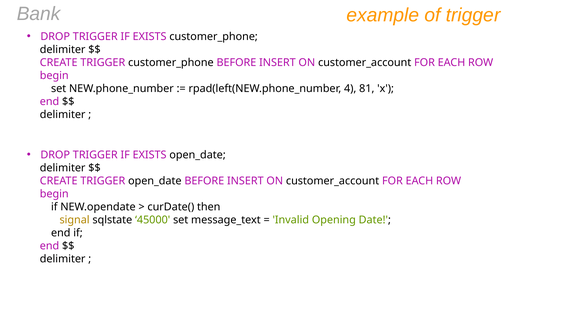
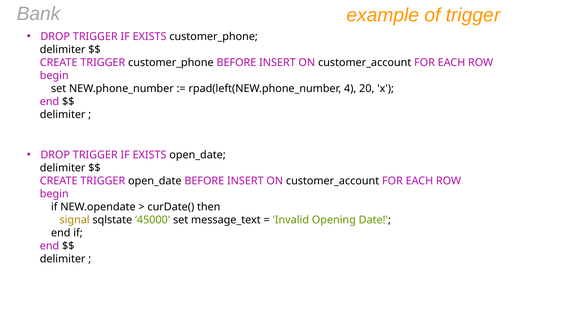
81: 81 -> 20 (367, 88)
